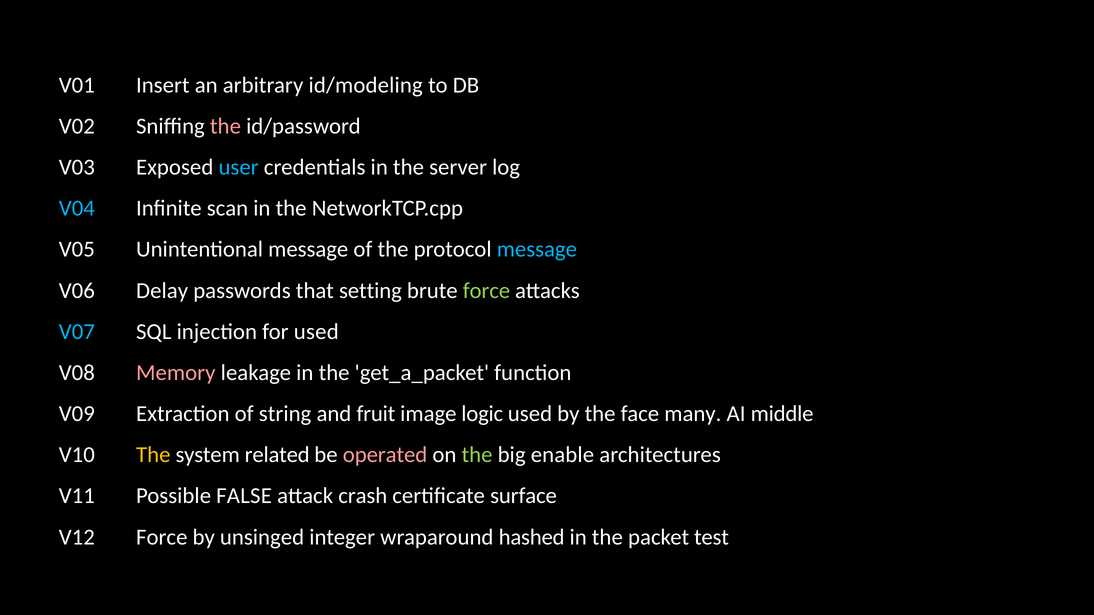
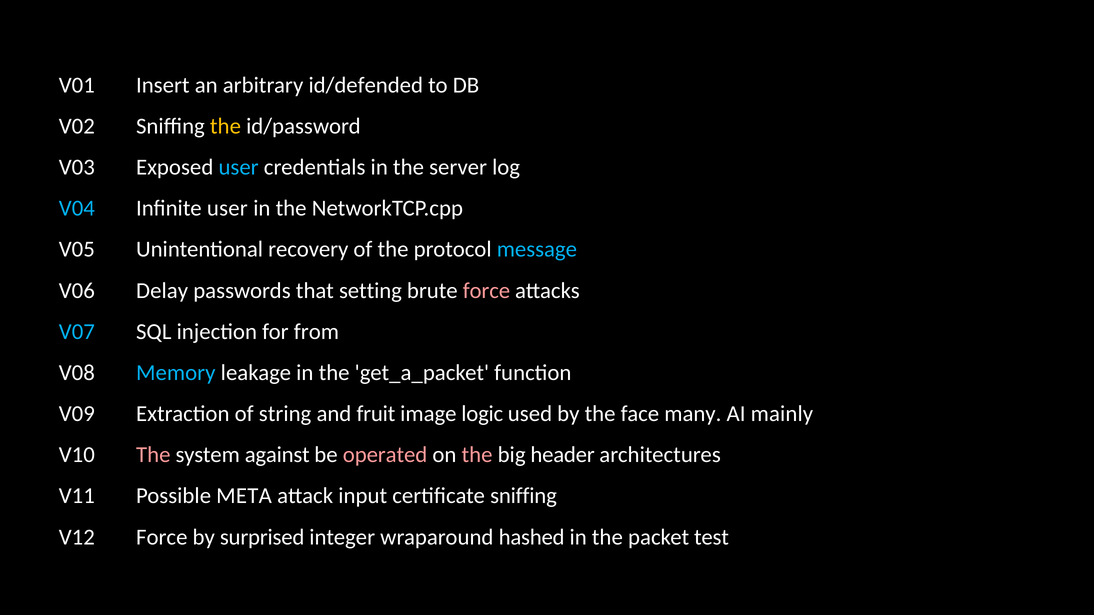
id/modeling: id/modeling -> id/defended (366, 85)
the colour: pink -> yellow (225, 126)
Infinite scan: scan -> user (227, 208)
Unintentional message: message -> recovery (308, 250)
force colour: light green -> pink (486, 291)
for used: used -> from (316, 332)
Memory colour: pink -> light blue (176, 373)
middle: middle -> mainly (782, 414)
The colour: yellow -> pink (153, 455)
related: related -> against (277, 455)
the colour: light green -> pink (477, 455)
enable: enable -> header (563, 455)
FALSE: FALSE -> META (244, 496)
crash: crash -> input (363, 496)
certificate surface: surface -> sniffing (524, 496)
unsinged: unsinged -> surprised (262, 537)
